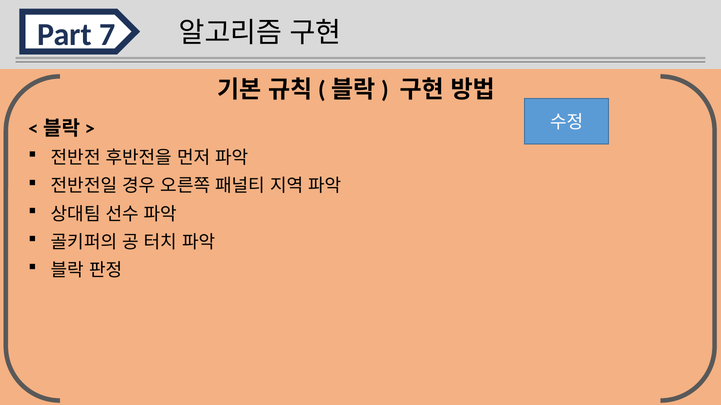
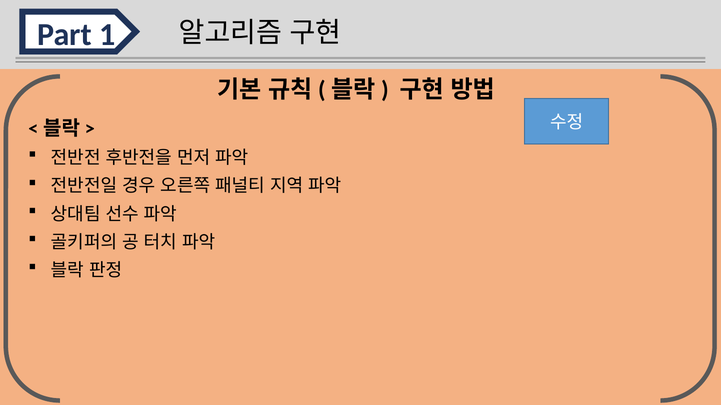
7: 7 -> 1 (107, 35)
